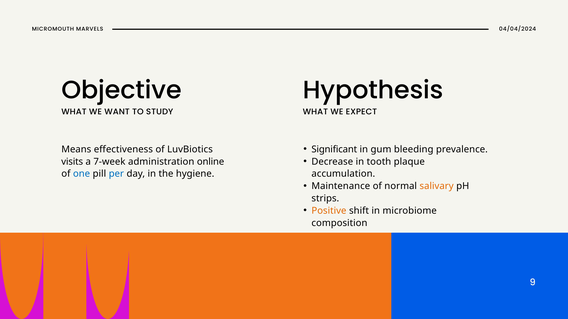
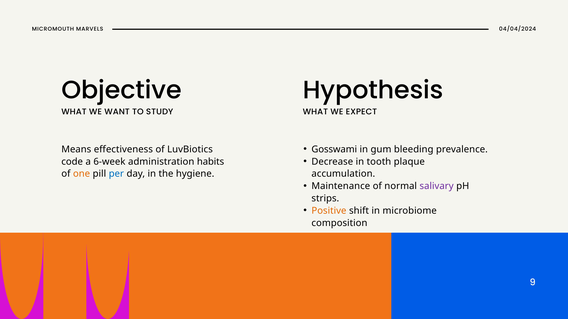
Significant: Significant -> Gosswami (334, 149)
visits: visits -> code (72, 162)
7-week: 7-week -> 6-week (109, 162)
online: online -> habits (211, 162)
one colour: blue -> orange (82, 174)
salivary colour: orange -> purple (437, 186)
